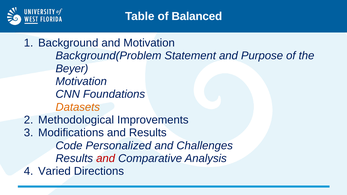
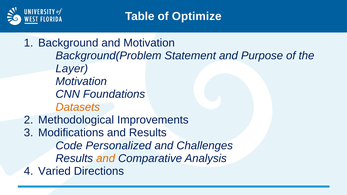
Balanced: Balanced -> Optimize (197, 16)
Beyer: Beyer -> Layer (72, 69)
and colour: red -> orange (106, 159)
